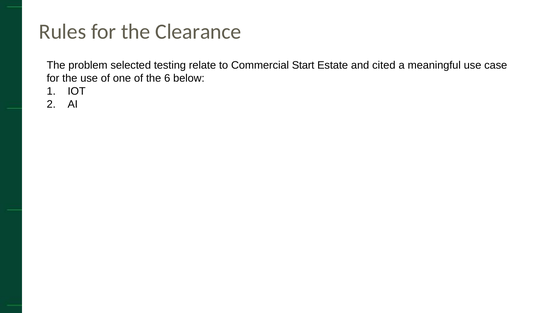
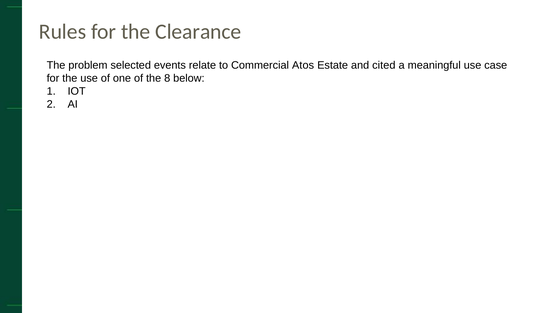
testing: testing -> events (170, 65)
Start: Start -> Atos (303, 65)
6: 6 -> 8 (167, 78)
